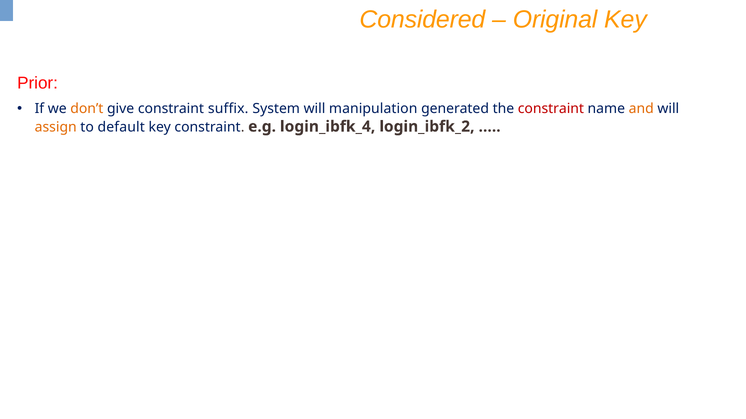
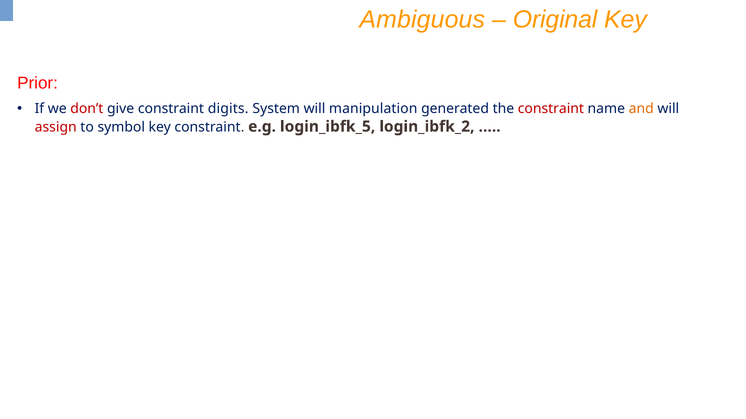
Considered: Considered -> Ambiguous (422, 19)
don’t colour: orange -> red (87, 109)
suffix: suffix -> digits (228, 109)
assign colour: orange -> red (56, 127)
default: default -> symbol (121, 127)
login_ibfk_4: login_ibfk_4 -> login_ibfk_5 (328, 127)
